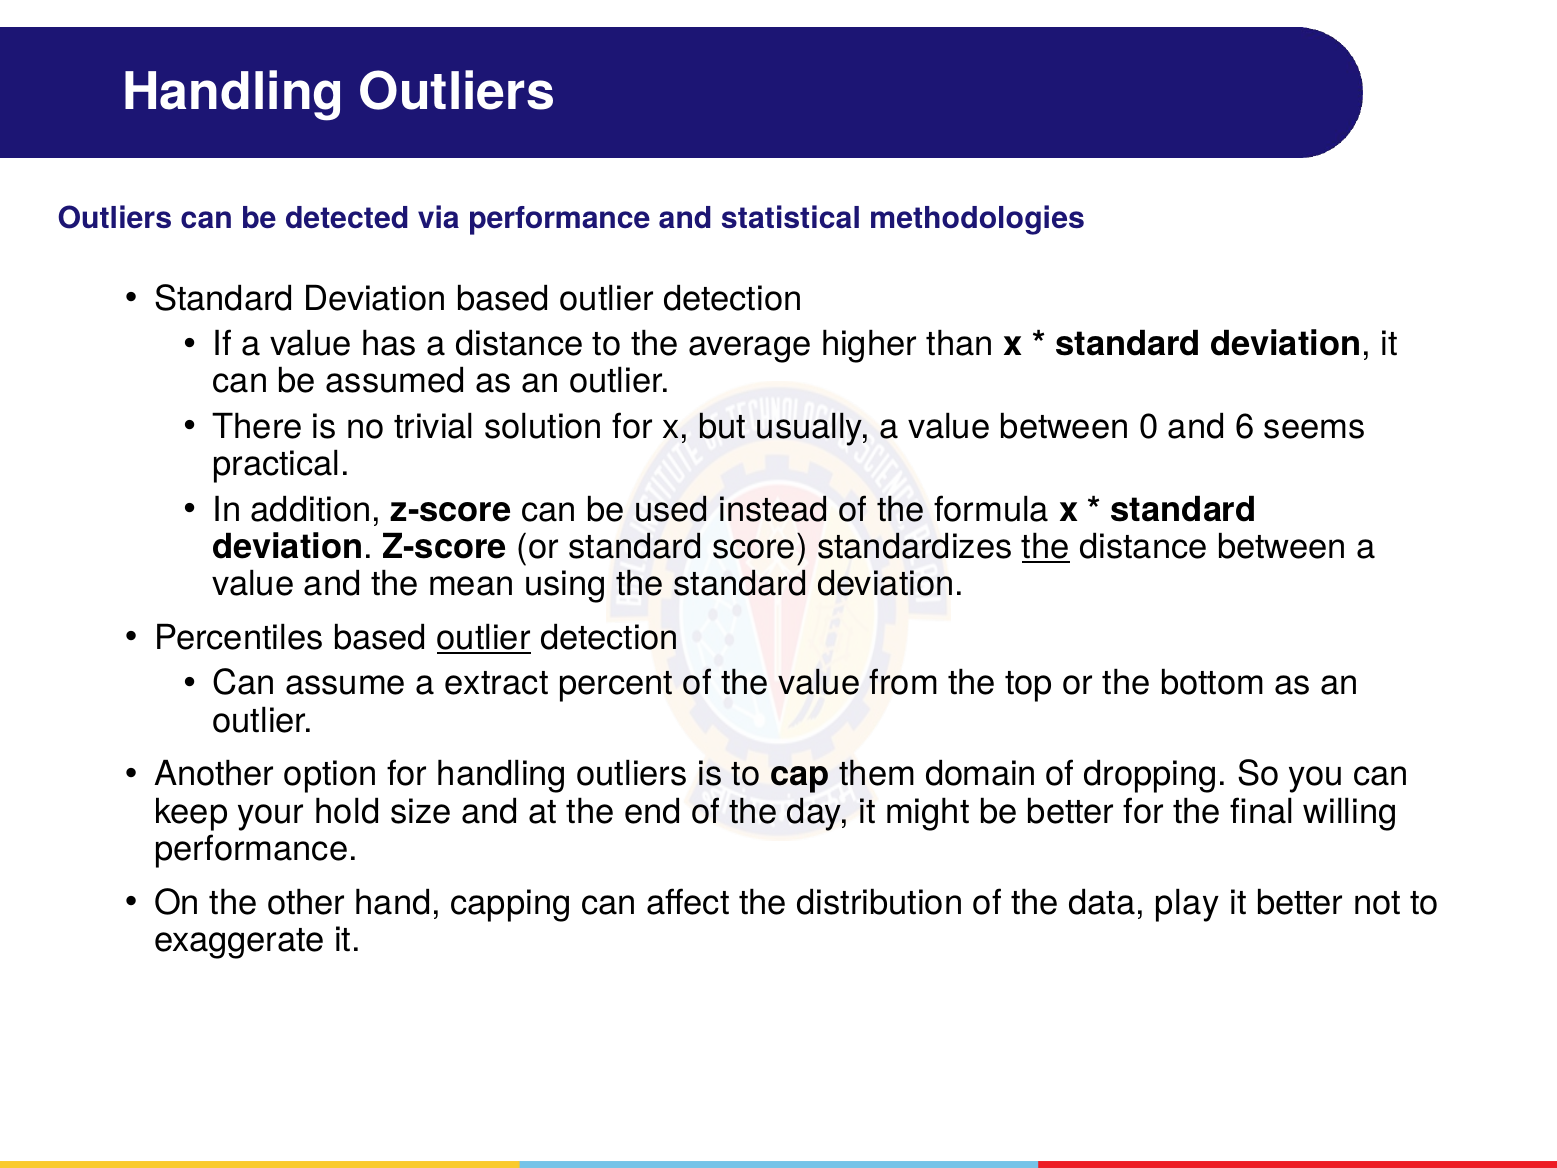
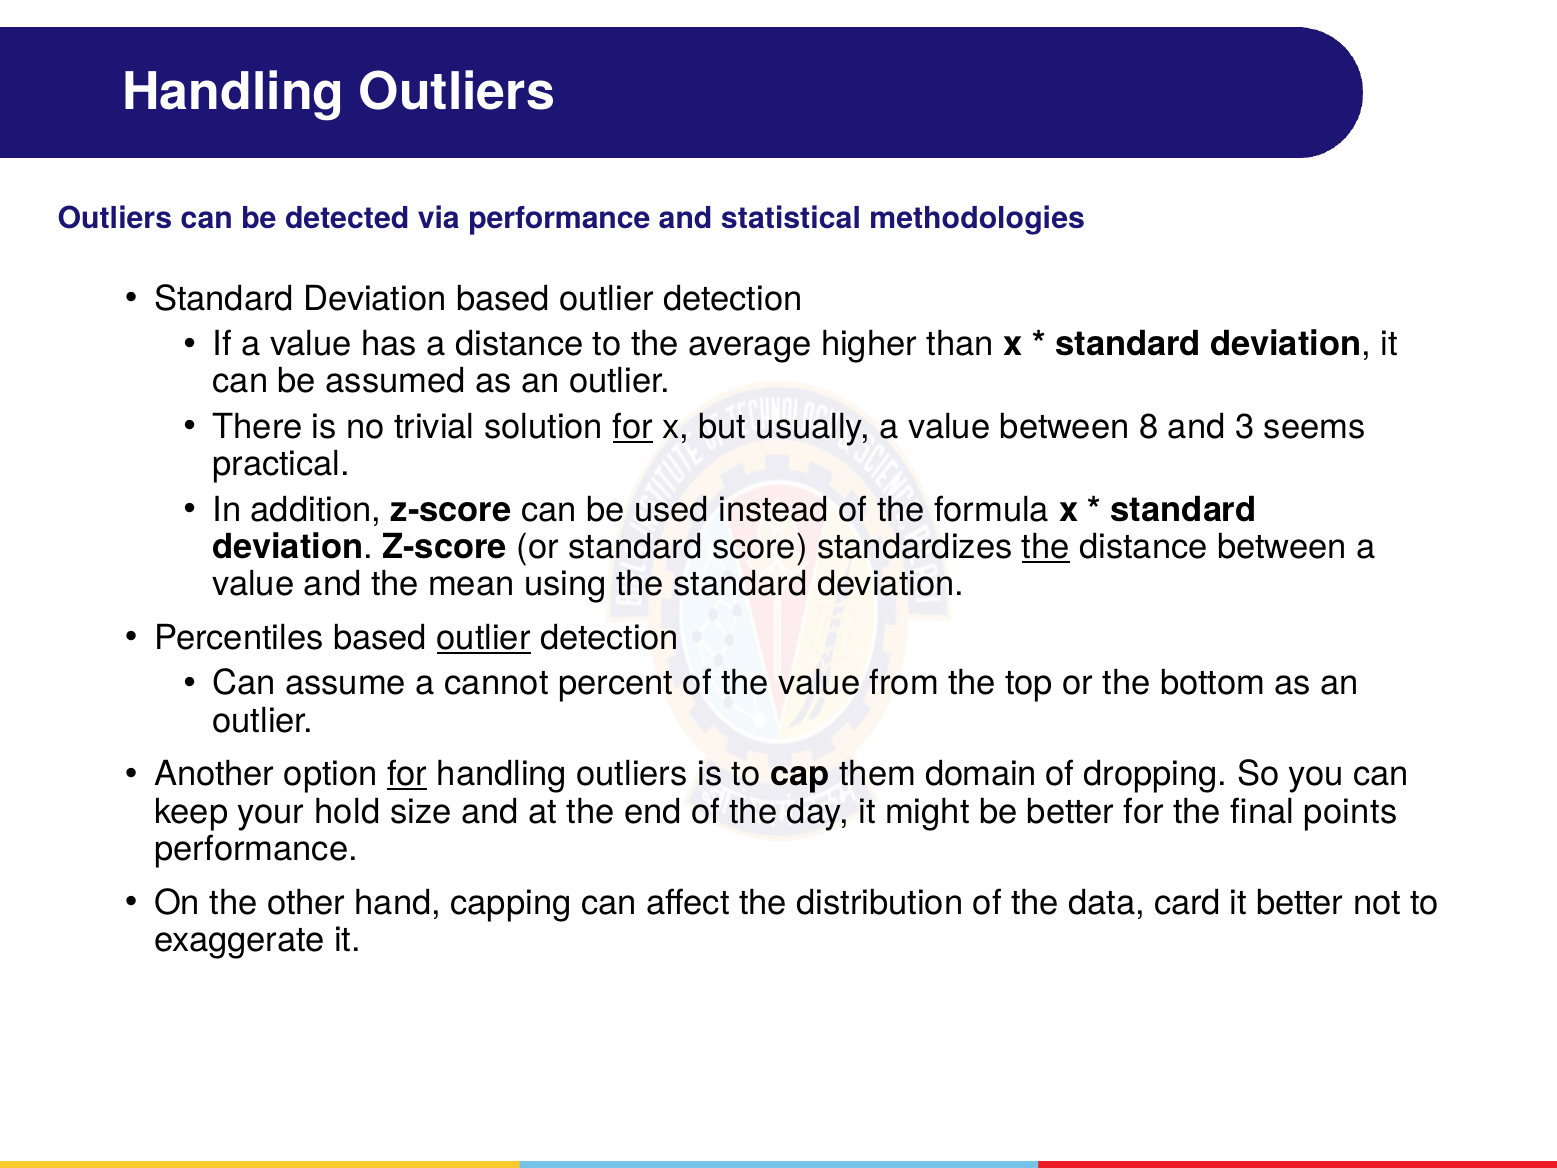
for underline: none -> present (633, 427)
0: 0 -> 8 (1149, 427)
6: 6 -> 3 (1245, 427)
extract: extract -> cannot (497, 683)
for underline: none -> present (407, 774)
willing: willing -> points (1350, 812)
play: play -> card (1188, 902)
